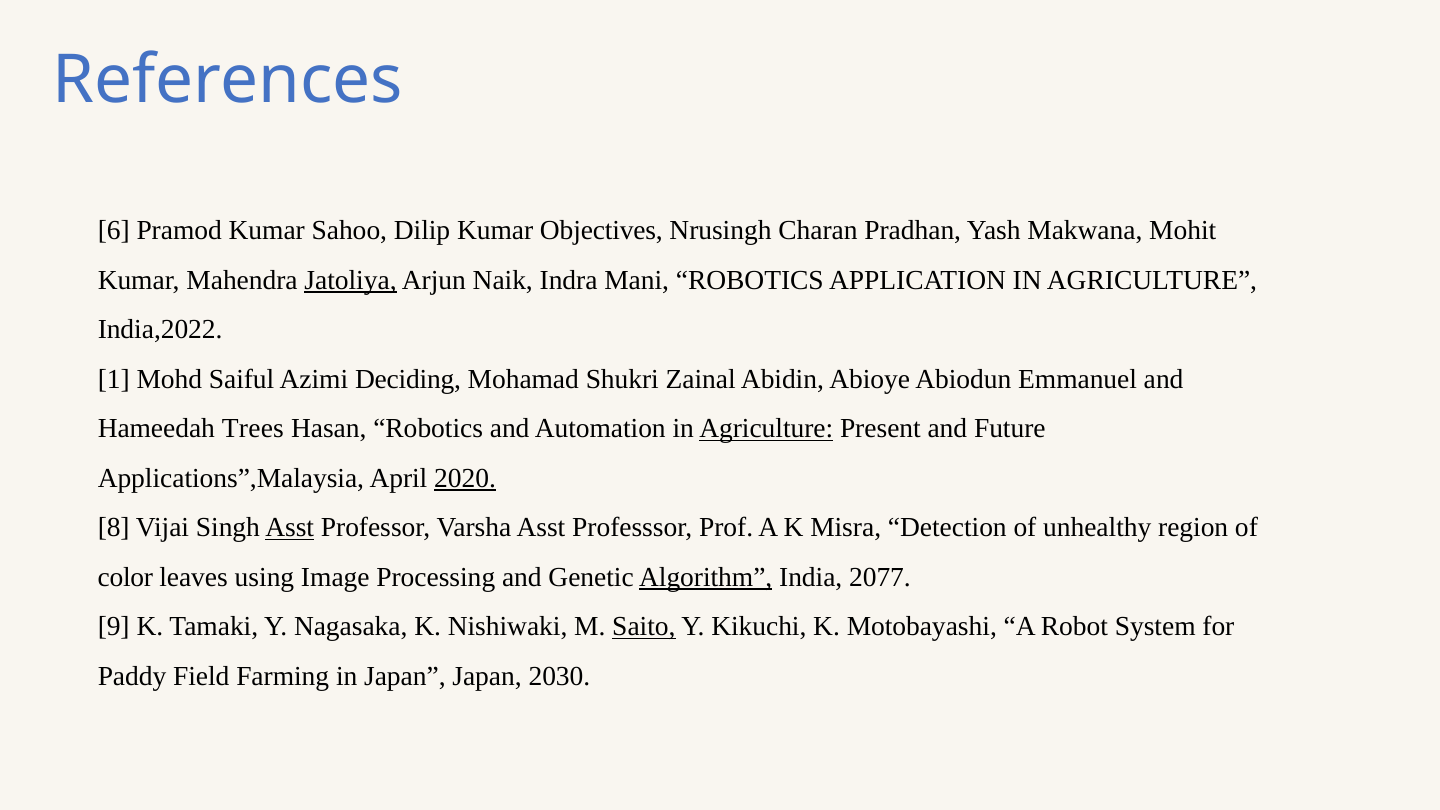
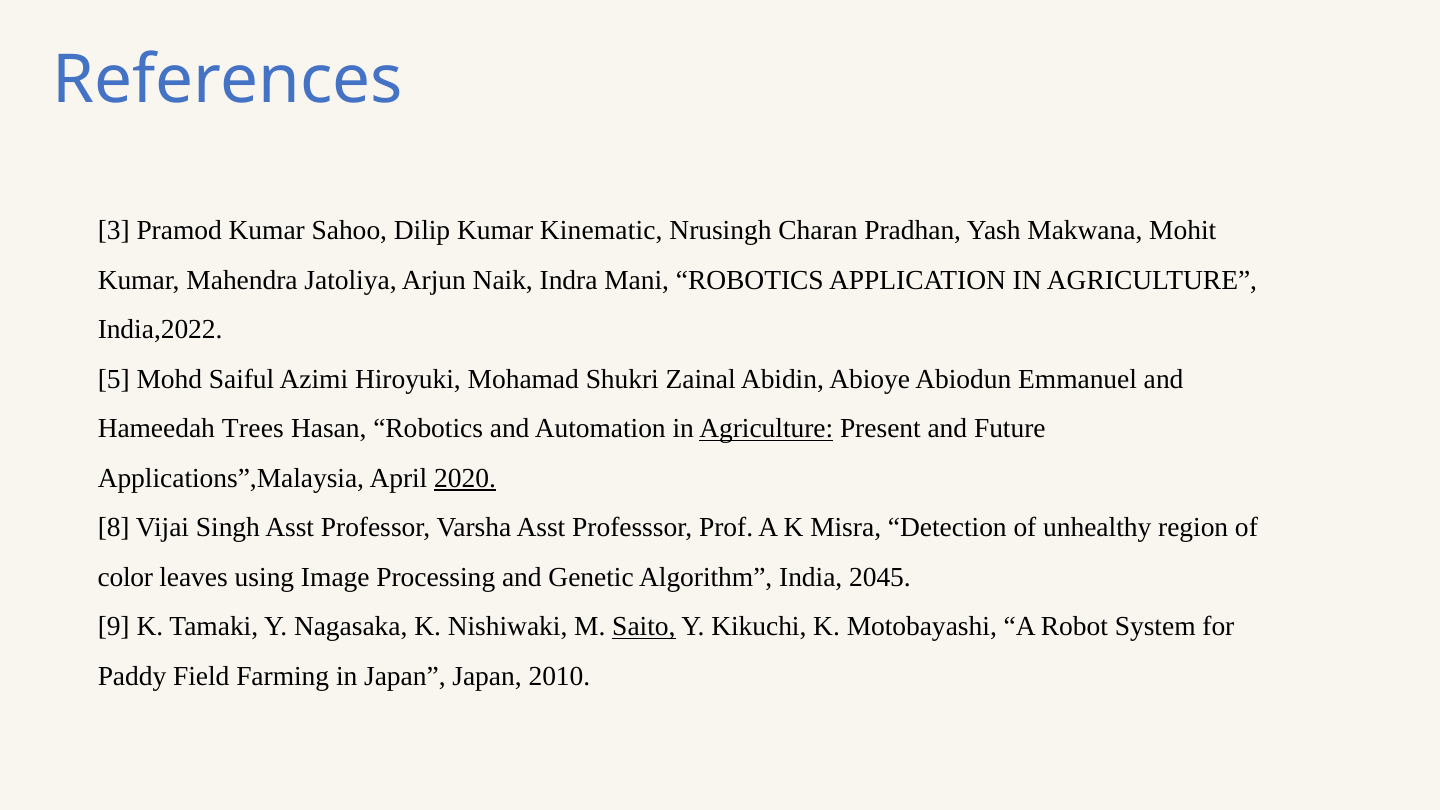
6: 6 -> 3 (114, 231)
Objectives: Objectives -> Kinematic (601, 231)
Jatoliya underline: present -> none (351, 280)
1: 1 -> 5 (114, 379)
Deciding: Deciding -> Hiroyuki (408, 379)
Asst underline: present -> none (290, 528)
Algorithm underline: present -> none (706, 577)
2077: 2077 -> 2045 (880, 577)
2030: 2030 -> 2010 (559, 676)
